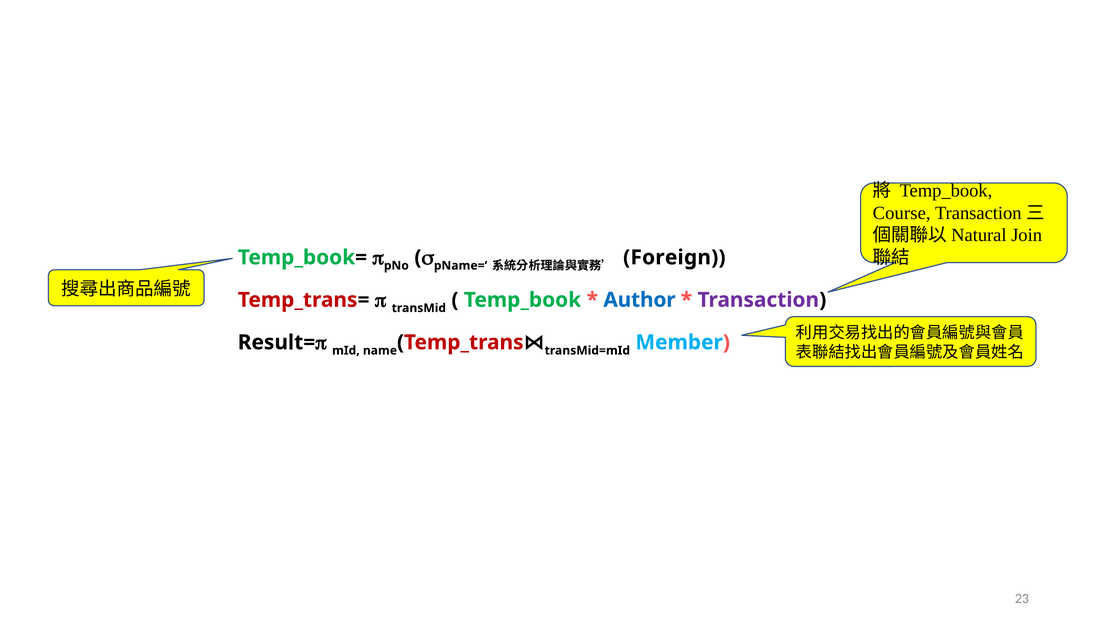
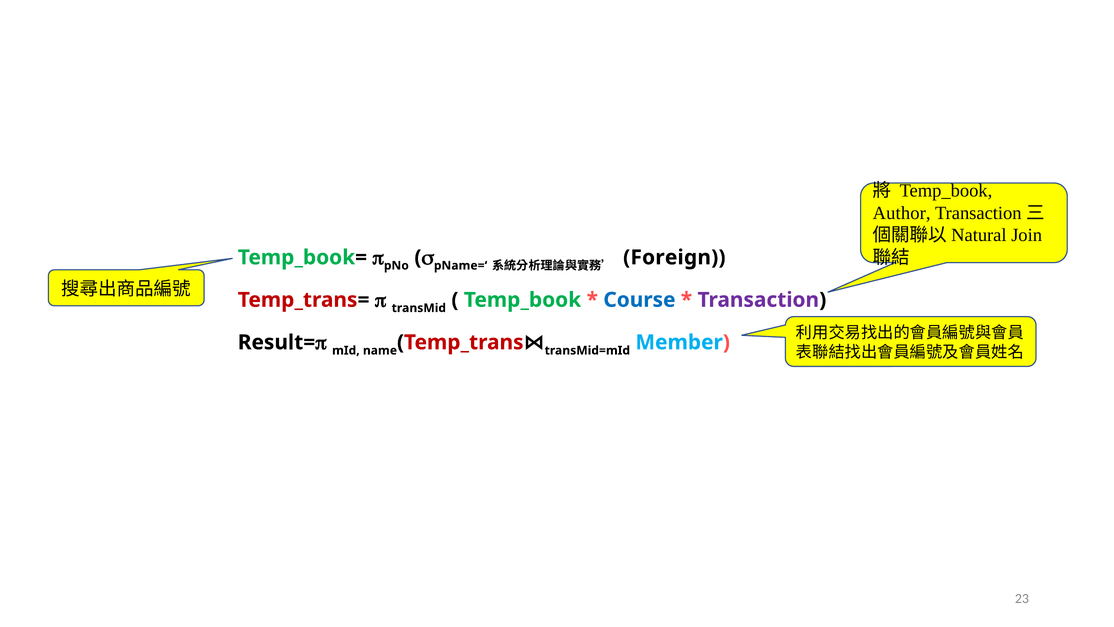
Course: Course -> Author (902, 213)
Author: Author -> Course (639, 300)
